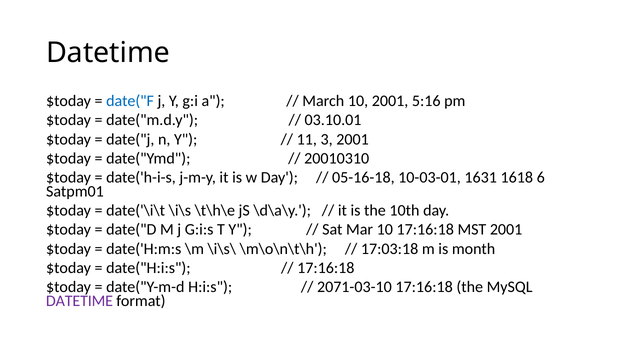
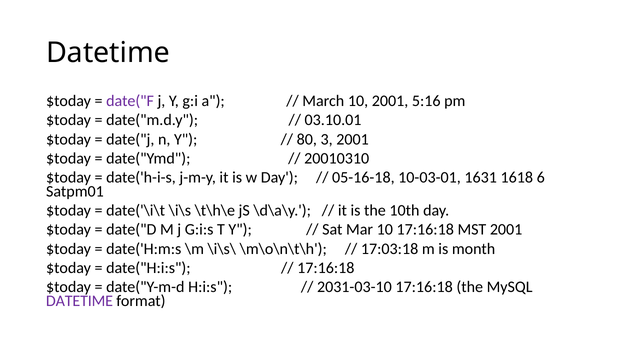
date("F colour: blue -> purple (130, 101)
11: 11 -> 80 (307, 139)
2071-03-10: 2071-03-10 -> 2031-03-10 (354, 287)
